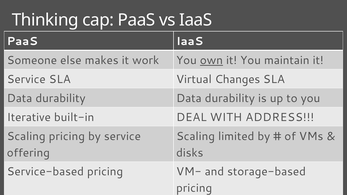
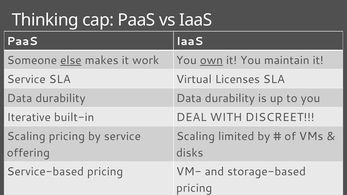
else underline: none -> present (71, 60)
Virtual Changes: Changes -> Licenses (237, 79)
ADDRESS: ADDRESS -> DISCREET (280, 117)
